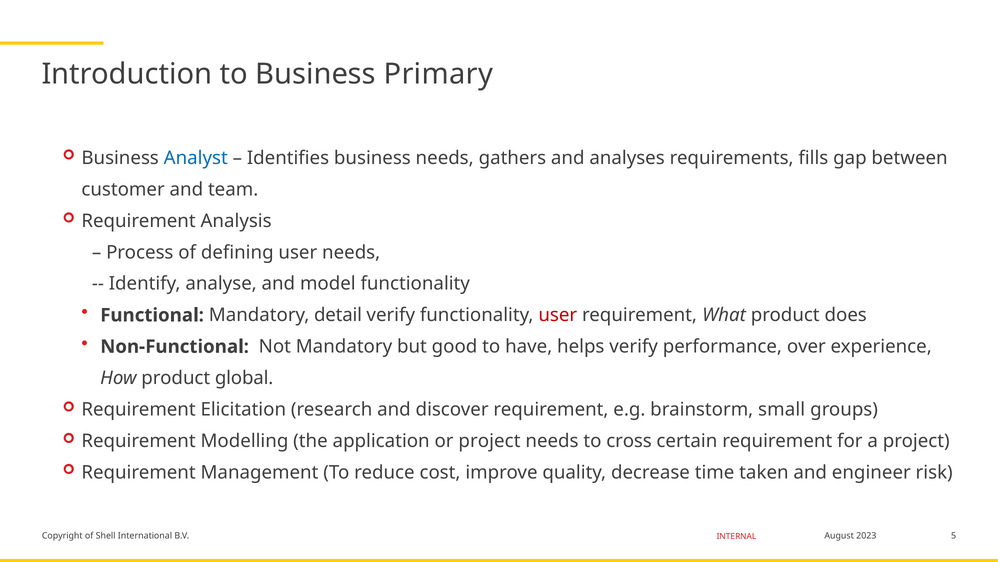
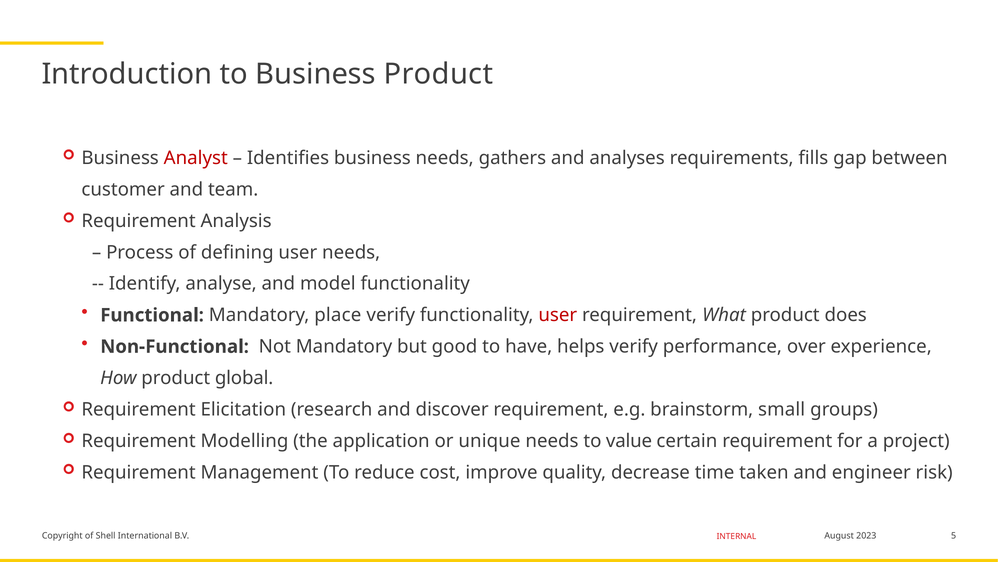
Business Primary: Primary -> Product (438, 74)
Analyst colour: blue -> red (196, 158)
detail: detail -> place (338, 315)
or project: project -> unique (489, 441)
cross: cross -> value (629, 441)
